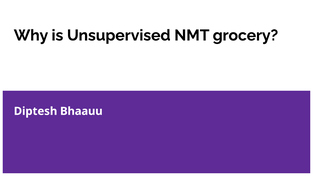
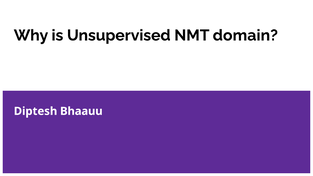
grocery: grocery -> domain (245, 35)
